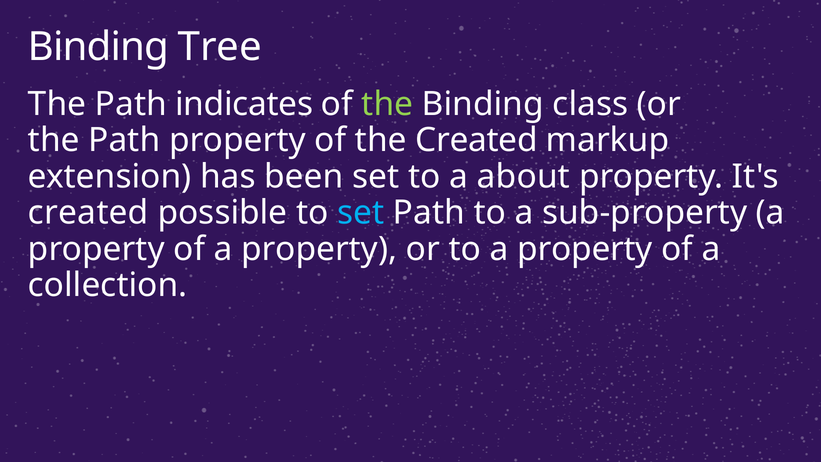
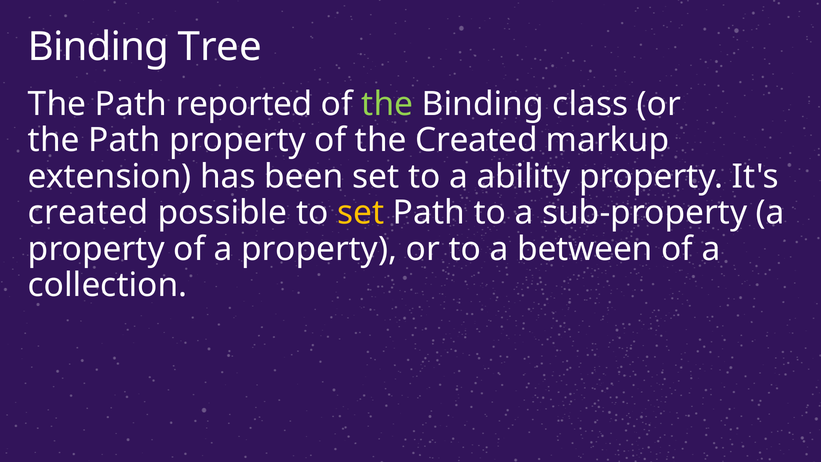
indicates: indicates -> reported (244, 104)
about: about -> ability (524, 177)
set colour: light blue -> yellow (361, 213)
to a property: property -> between (585, 249)
